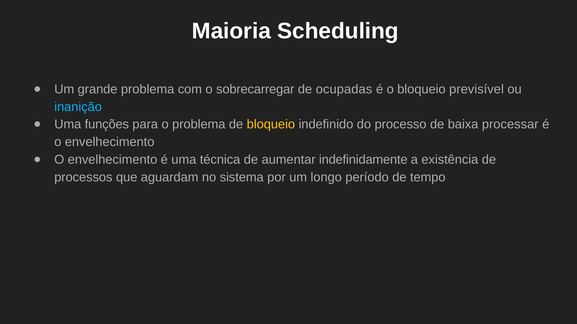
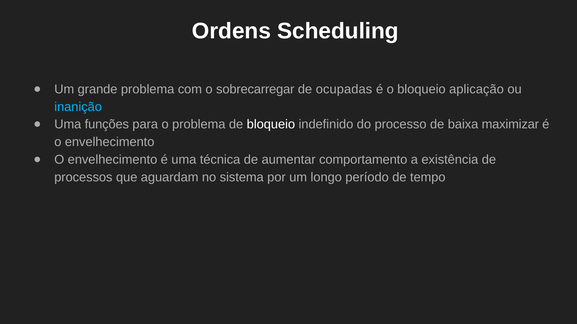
Maioria: Maioria -> Ordens (231, 31)
previsível: previsível -> aplicação (477, 89)
bloqueio colour: yellow -> white (271, 125)
processar: processar -> maximizar (510, 125)
indefinidamente: indefinidamente -> comportamento (363, 160)
